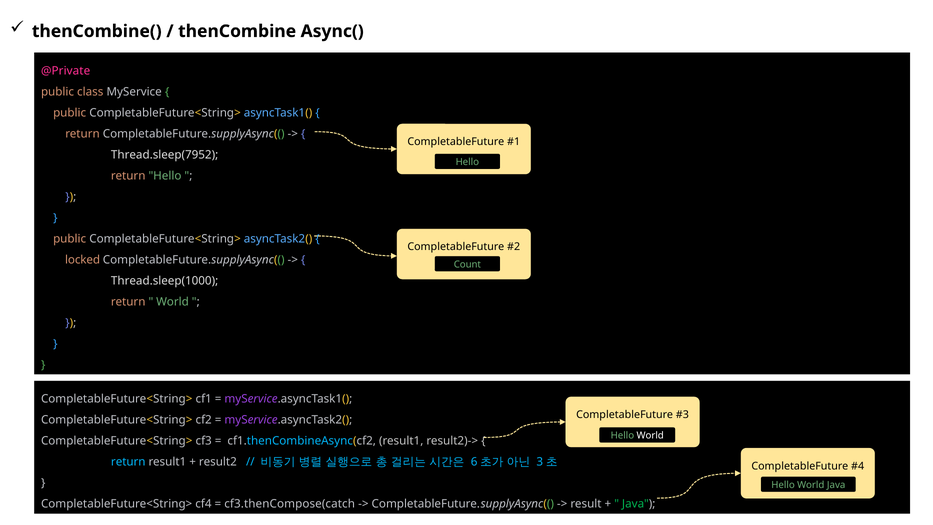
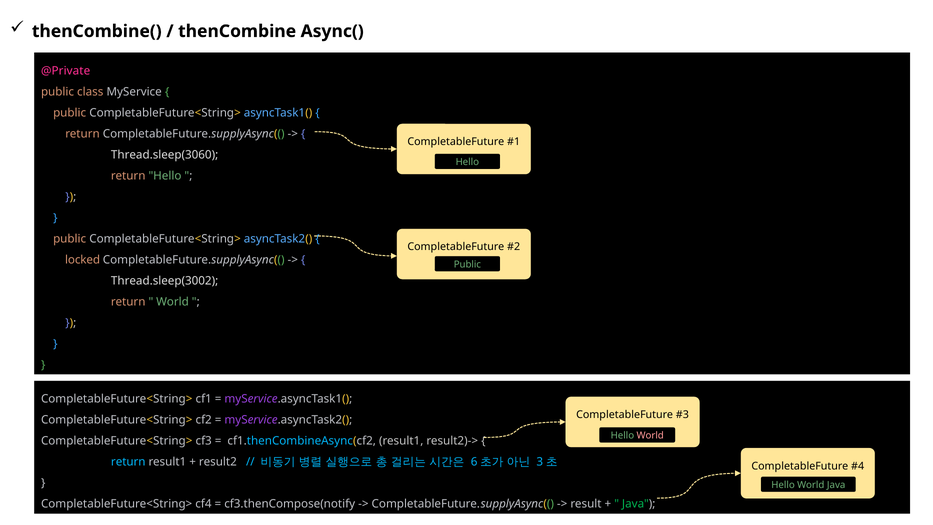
Thread.sleep(7952: Thread.sleep(7952 -> Thread.sleep(3060 (165, 155)
Count: Count -> Public (467, 264)
Thread.sleep(1000: Thread.sleep(1000 -> Thread.sleep(3002 (165, 281)
World colour: white -> pink (650, 435)
cf3.thenCompose(catch: cf3.thenCompose(catch -> cf3.thenCompose(notify (290, 504)
